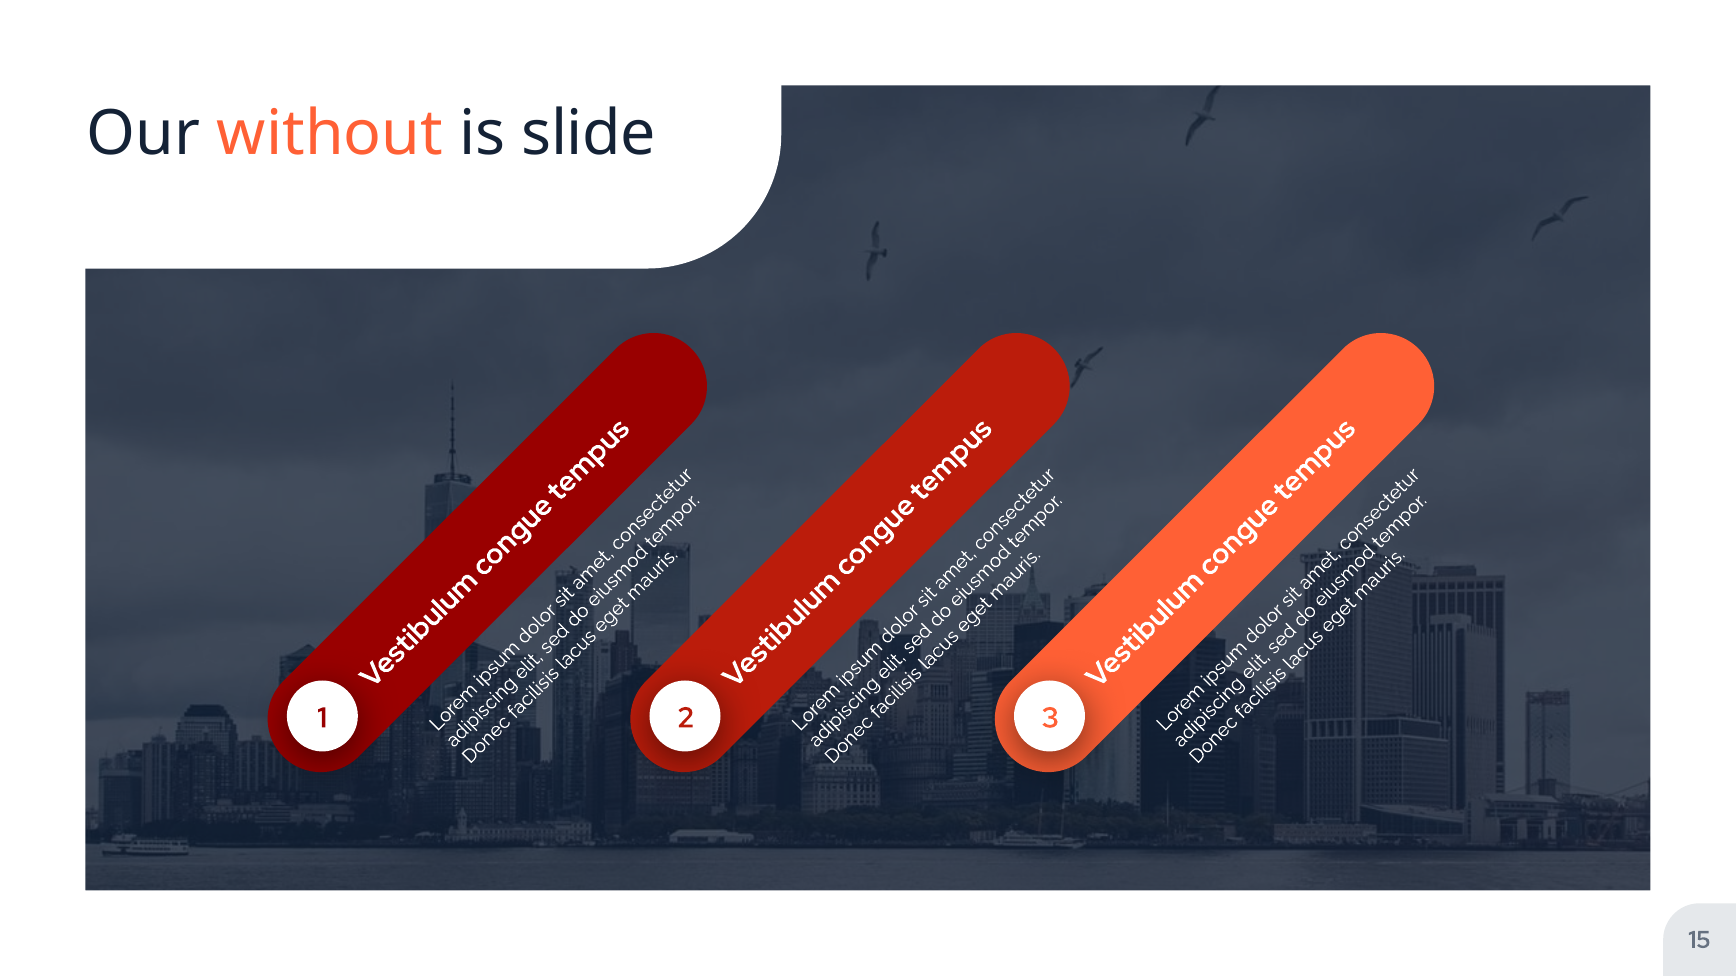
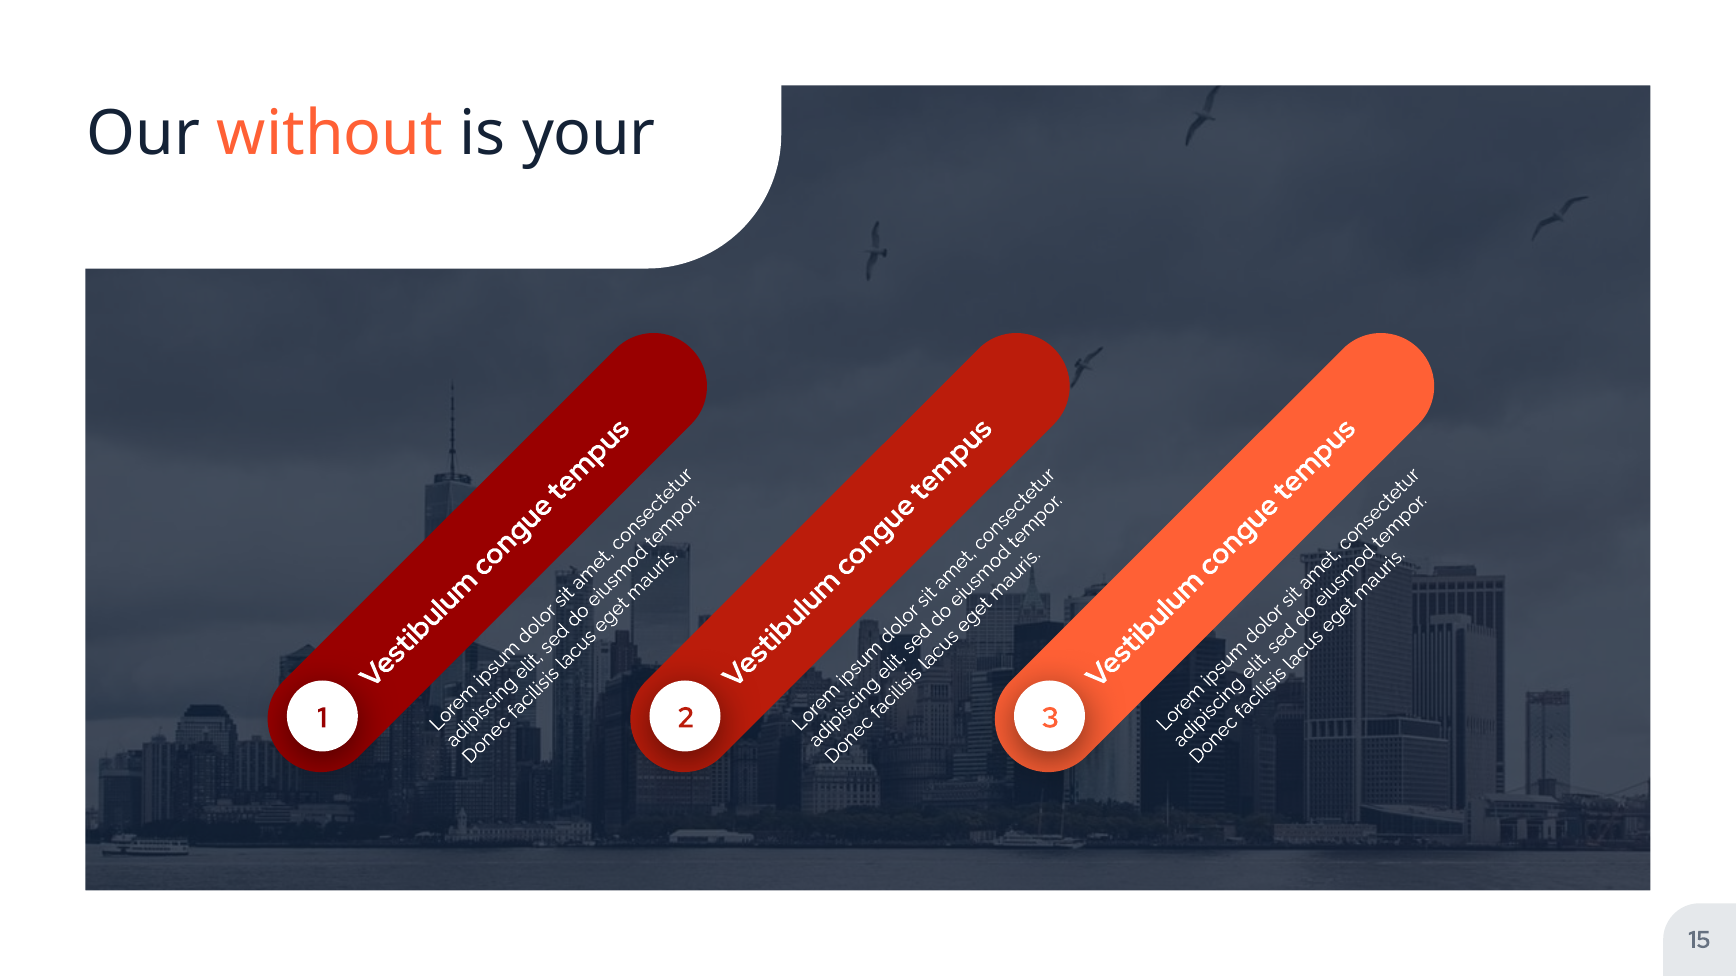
slide: slide -> your (589, 134)
